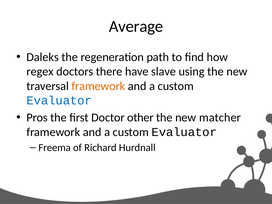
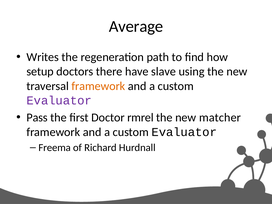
Daleks: Daleks -> Writes (43, 57)
regex: regex -> setup (40, 72)
Evaluator colour: blue -> purple (59, 101)
Pros: Pros -> Pass (37, 118)
other: other -> rmrel (140, 118)
